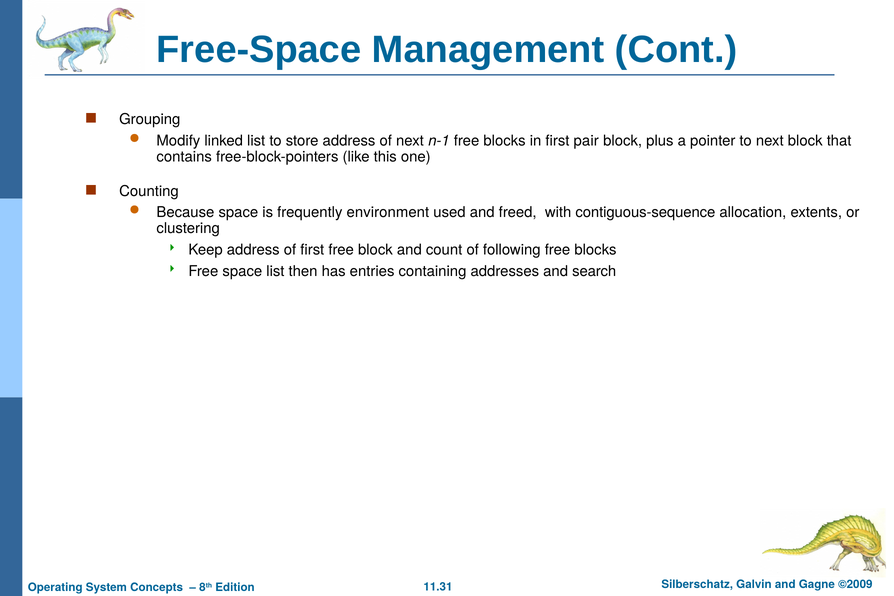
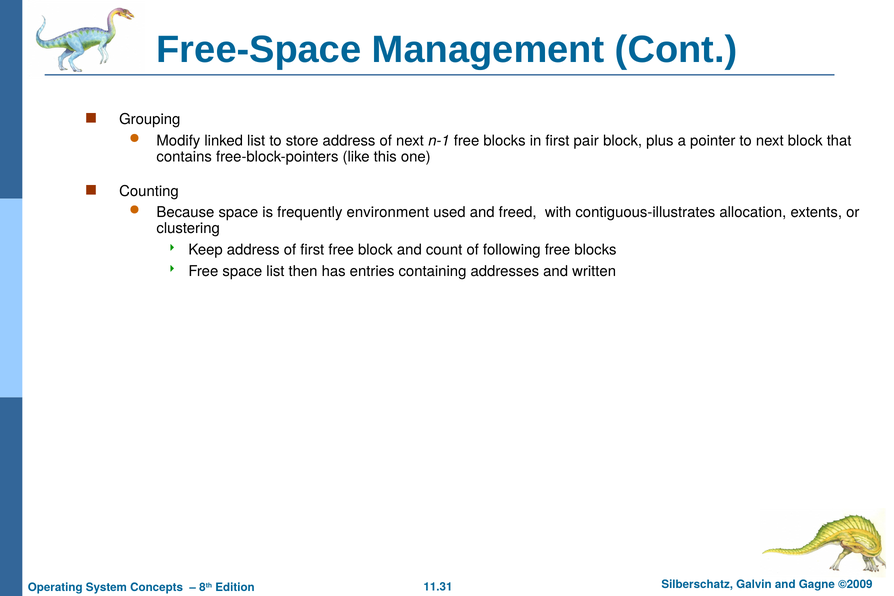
contiguous-sequence: contiguous-sequence -> contiguous-illustrates (645, 212)
search: search -> written (594, 271)
